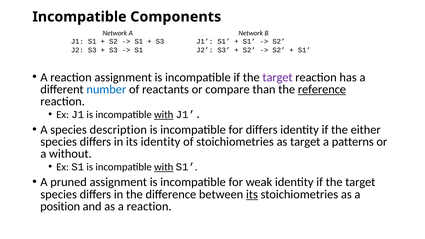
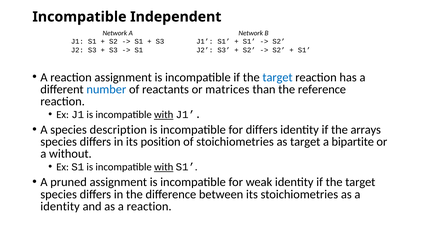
Components: Components -> Independent (176, 17)
target colour: purple -> blue (278, 77)
compare: compare -> matrices (227, 89)
reference underline: present -> none (322, 89)
either: either -> arrays (366, 130)
its identity: identity -> position (161, 142)
patterns: patterns -> bipartite (353, 142)
its underline: present -> none (252, 194)
position: position -> identity (60, 206)
